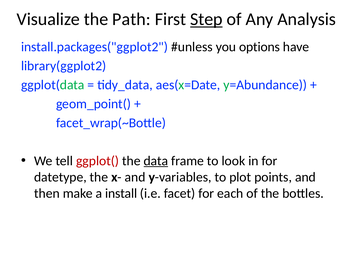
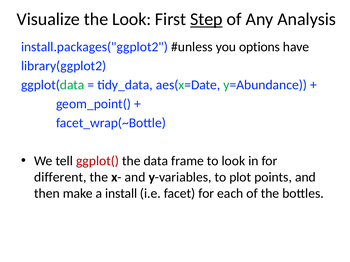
the Path: Path -> Look (132, 19)
data underline: present -> none (156, 161)
datetype: datetype -> different (60, 177)
